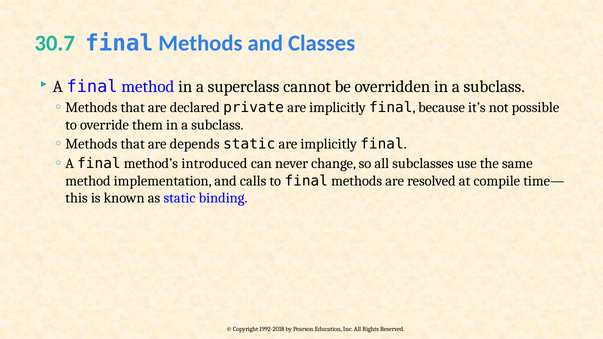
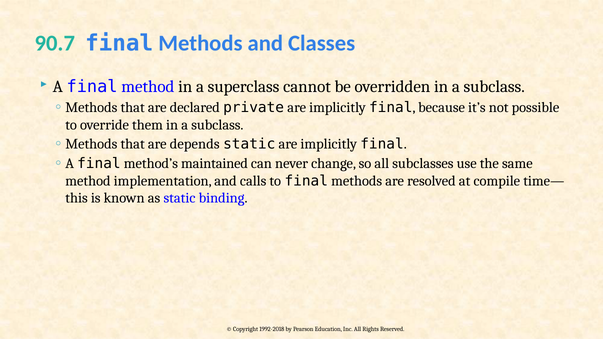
30.7: 30.7 -> 90.7 (55, 43)
introduced: introduced -> maintained (215, 164)
